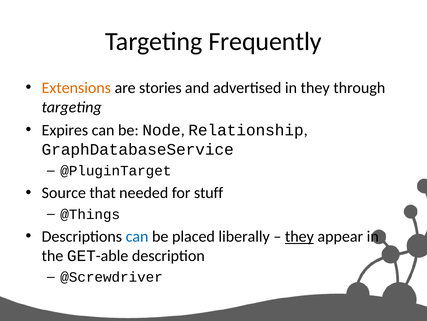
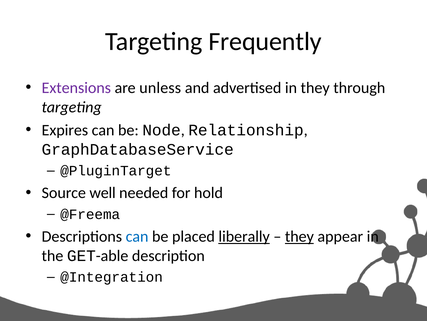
Extensions colour: orange -> purple (76, 88)
stories: stories -> unless (160, 88)
that: that -> well (103, 193)
stuff: stuff -> hold (208, 193)
@Things: @Things -> @Freema (90, 214)
liberally underline: none -> present (244, 236)
@Screwdriver: @Screwdriver -> @Integration (112, 277)
